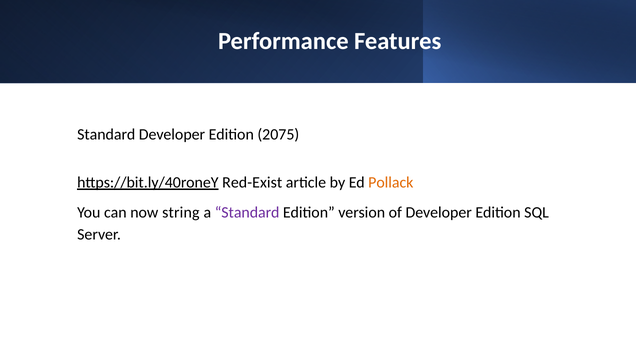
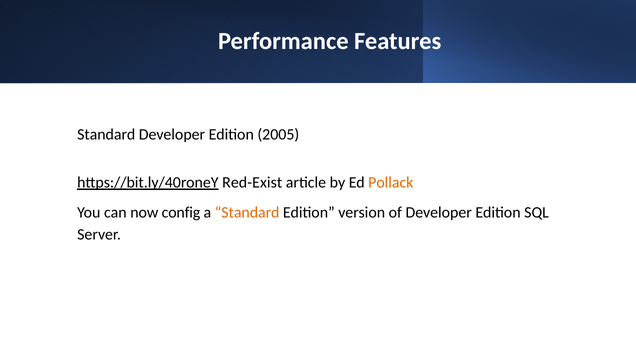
2075: 2075 -> 2005 (278, 134)
string: string -> config (181, 212)
Standard colour: purple -> orange (247, 212)
